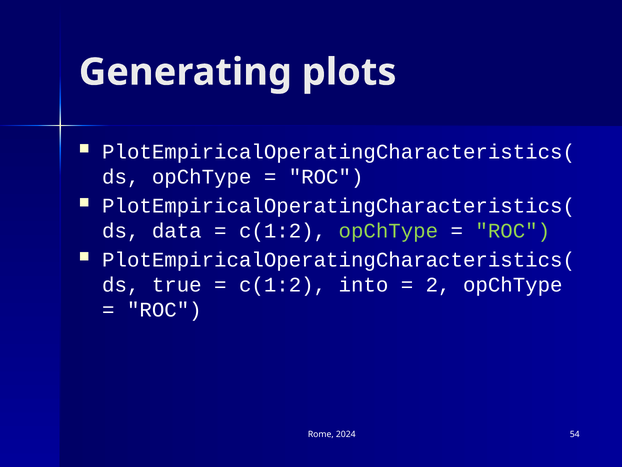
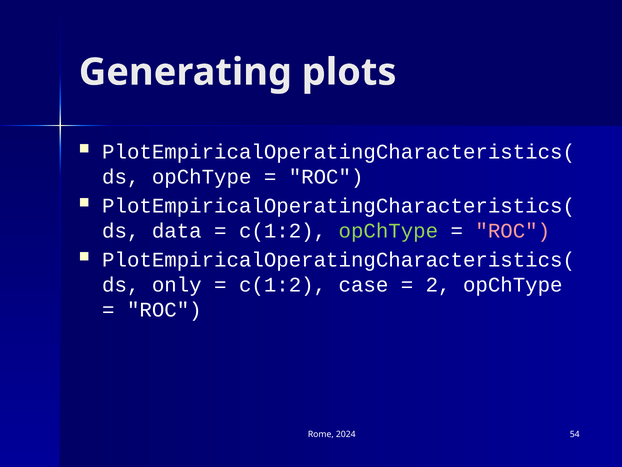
ROC colour: light green -> pink (513, 231)
true: true -> only (177, 284)
into: into -> case (363, 284)
